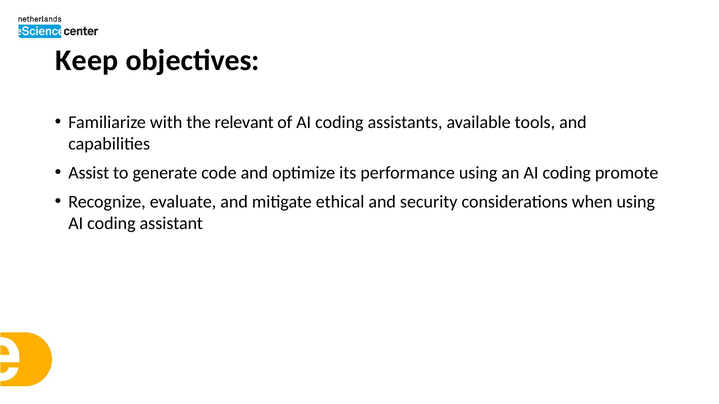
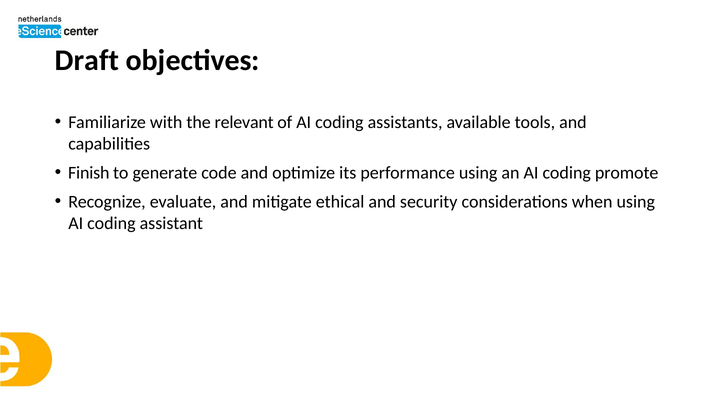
Keep: Keep -> Draft (87, 60)
Assist: Assist -> Finish (89, 173)
